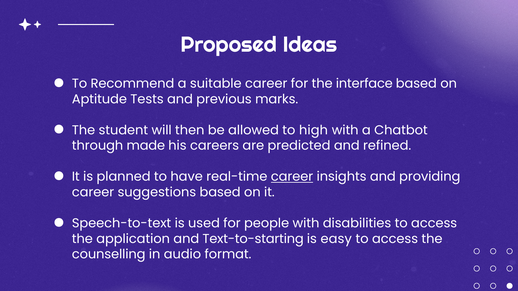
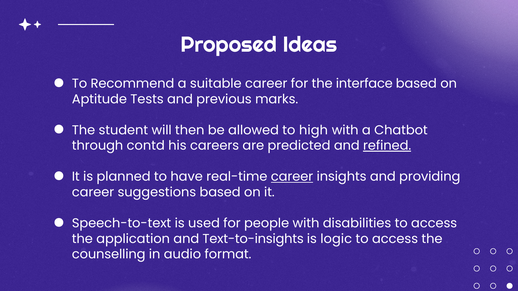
made: made -> contd (146, 146)
refined underline: none -> present (387, 146)
Text-to-starting: Text-to-starting -> Text-to-insights (253, 239)
easy: easy -> logic (336, 239)
